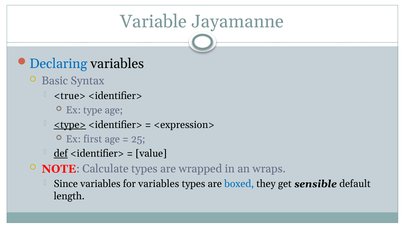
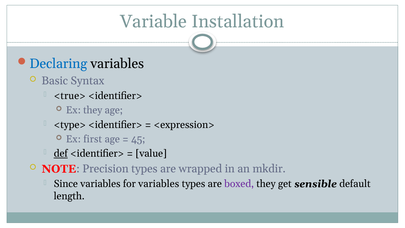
Jayamanne: Jayamanne -> Installation (238, 22)
Ex type: type -> they (93, 110)
<type> underline: present -> none (70, 125)
25: 25 -> 45 (138, 139)
Calculate: Calculate -> Precision (105, 169)
wraps: wraps -> mkdir (269, 169)
boxed colour: blue -> purple (239, 184)
